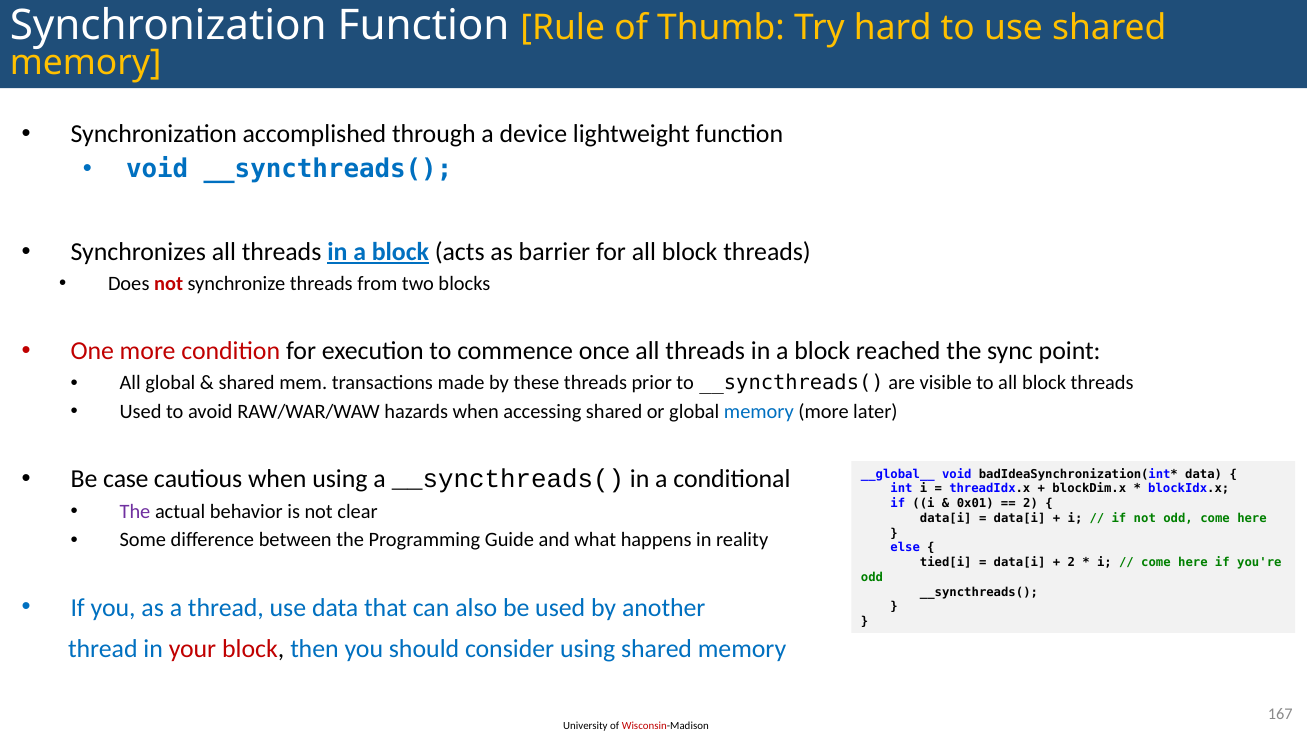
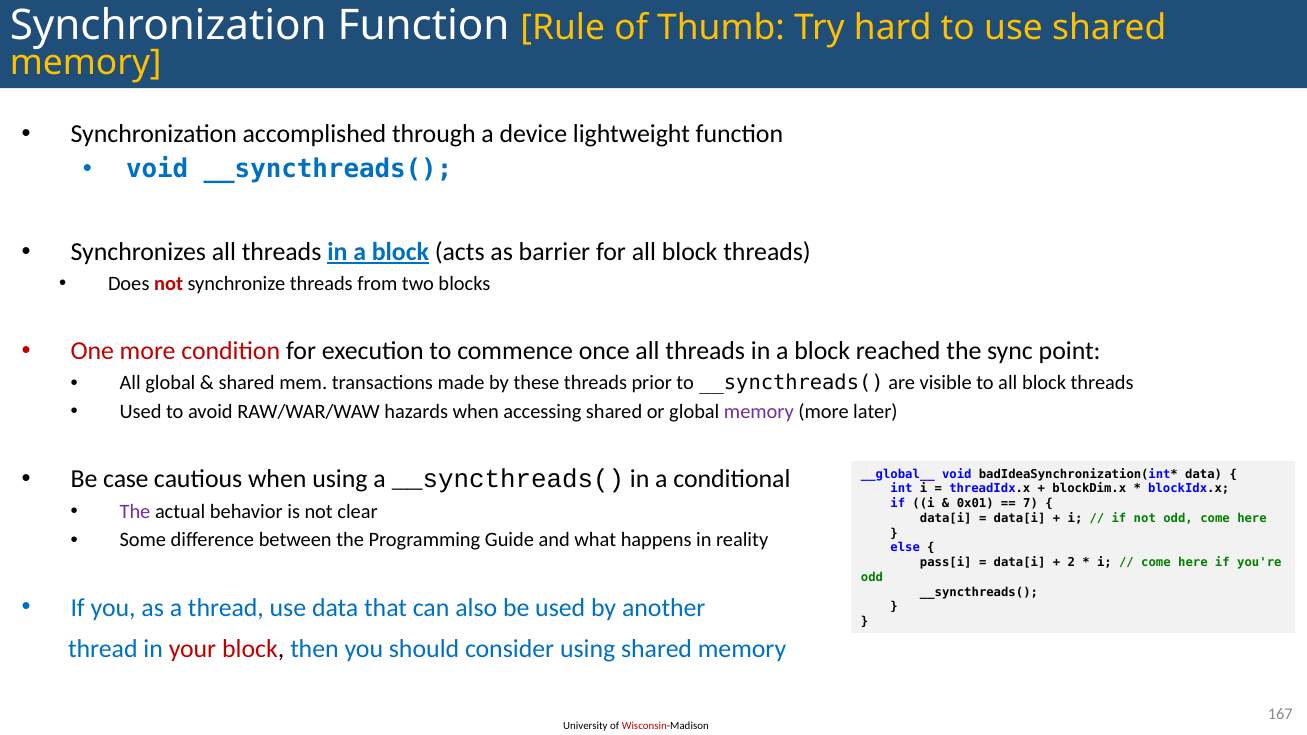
memory colour: blue -> purple (759, 412)
2: 2 -> 7 (1031, 504)
tied[i: tied[i -> pass[i (946, 563)
